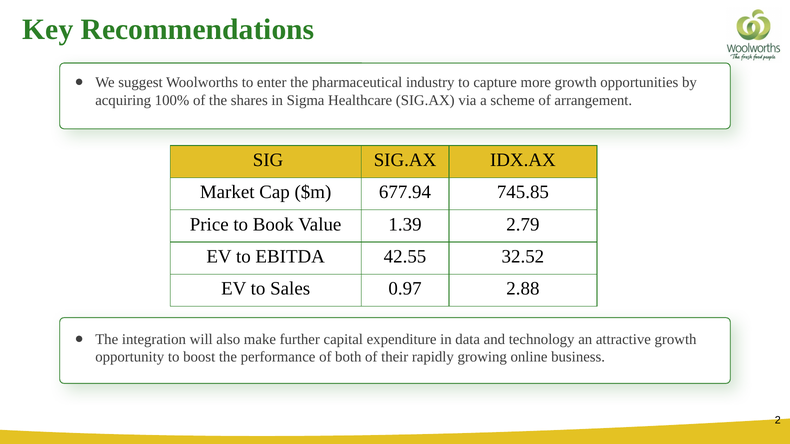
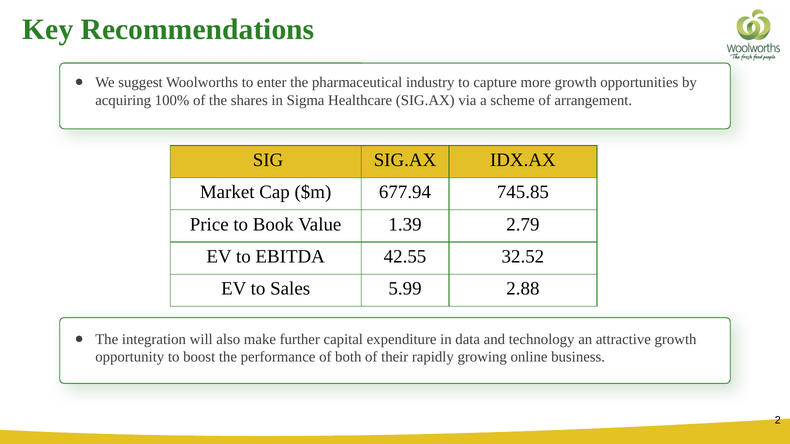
0.97: 0.97 -> 5.99 (405, 289)
